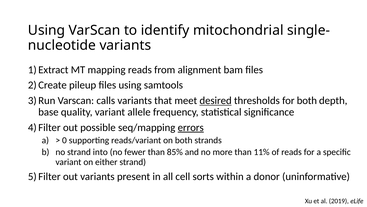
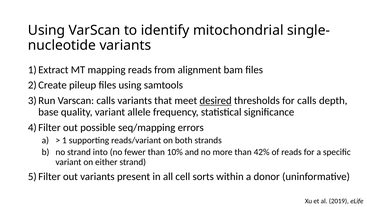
for both: both -> calls (307, 100)
errors underline: present -> none (191, 127)
0: 0 -> 1 (64, 140)
85%: 85% -> 10% (175, 152)
11%: 11% -> 42% (262, 152)
